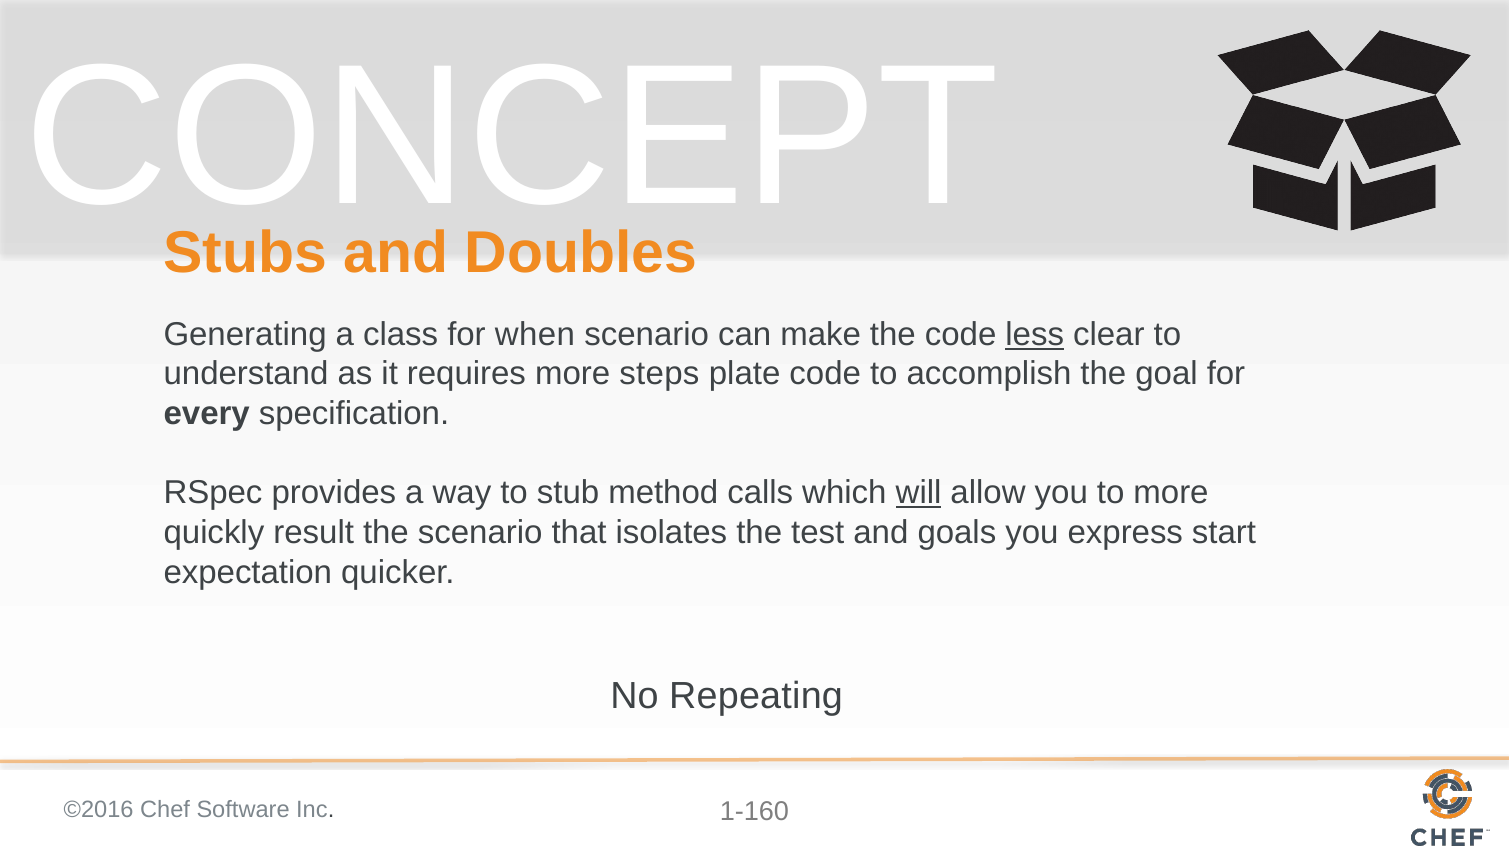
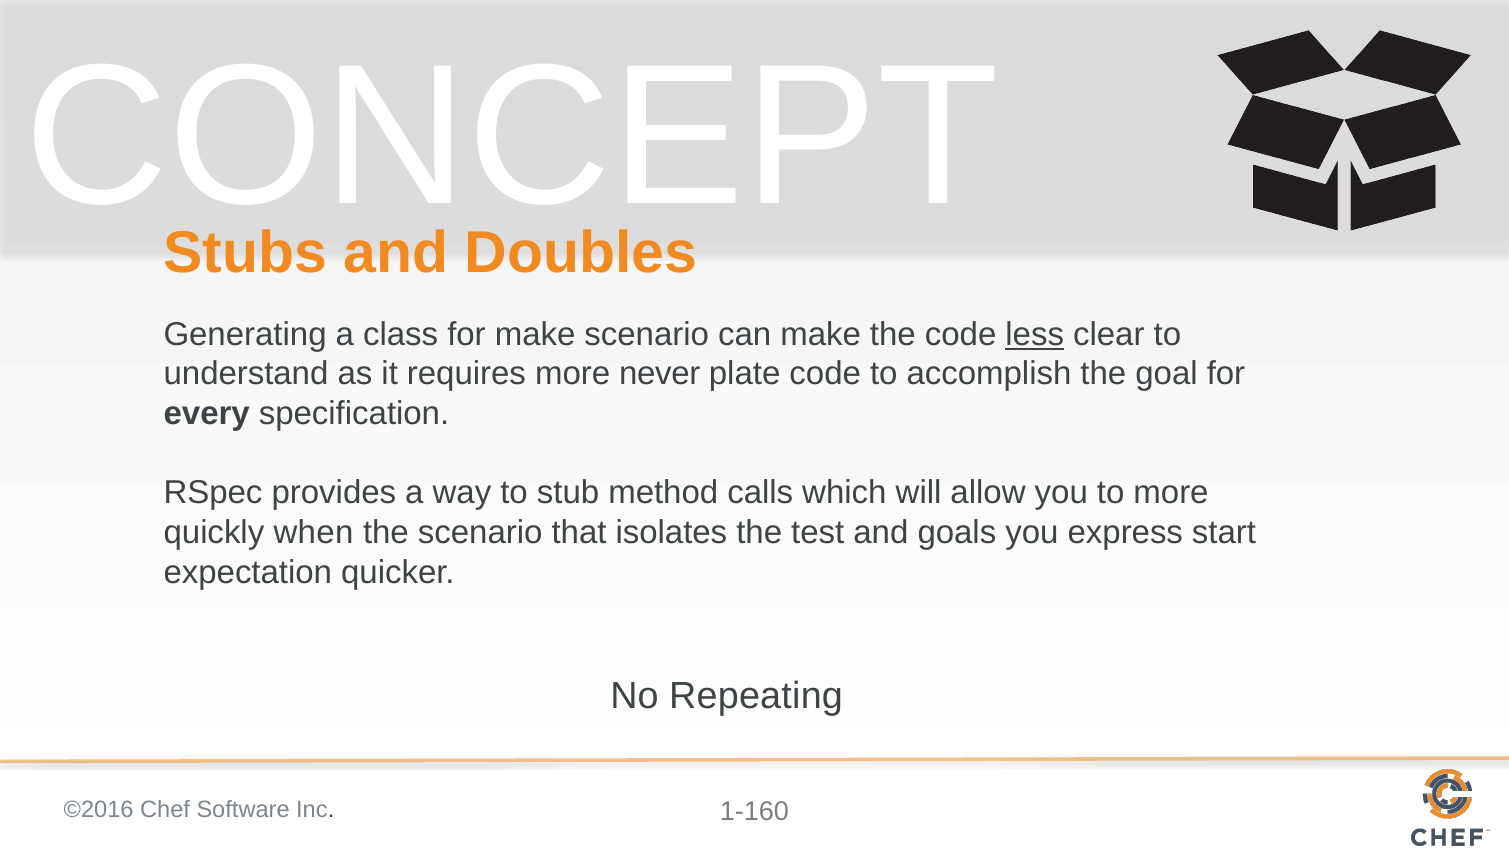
for when: when -> make (535, 334)
steps: steps -> never (660, 374)
will underline: present -> none (919, 493)
result: result -> when (313, 532)
